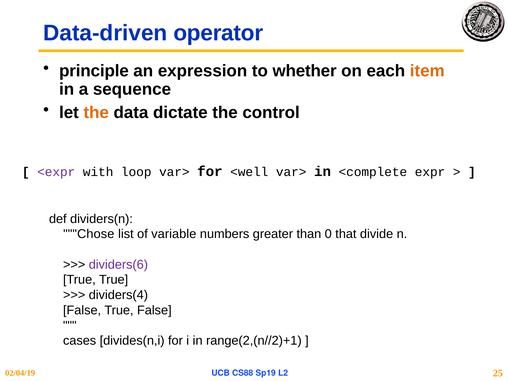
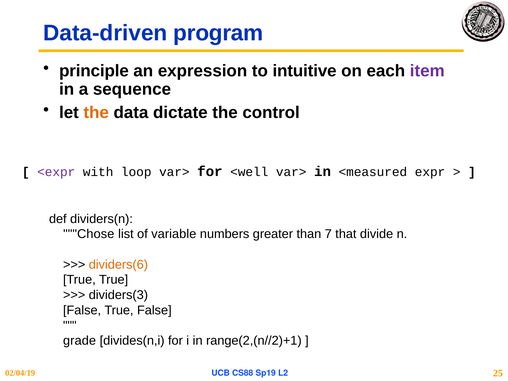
operator: operator -> program (218, 33)
whether: whether -> intuitive (305, 71)
item colour: orange -> purple (427, 71)
<complete: <complete -> <measured (373, 172)
0: 0 -> 7 (328, 234)
dividers(6 colour: purple -> orange (118, 265)
dividers(4: dividers(4 -> dividers(3 (118, 295)
cases: cases -> grade (80, 341)
